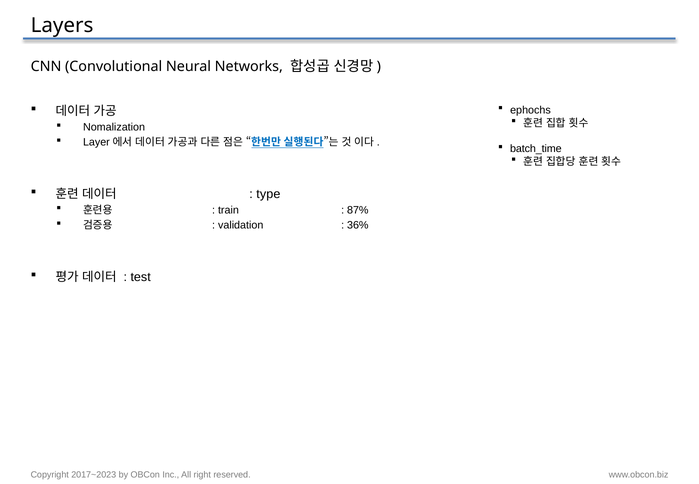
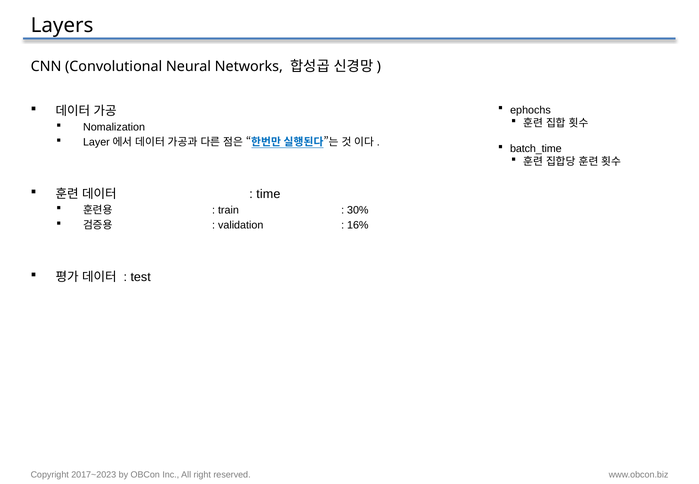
type: type -> time (268, 194)
87%: 87% -> 30% (358, 210)
36%: 36% -> 16% (358, 225)
